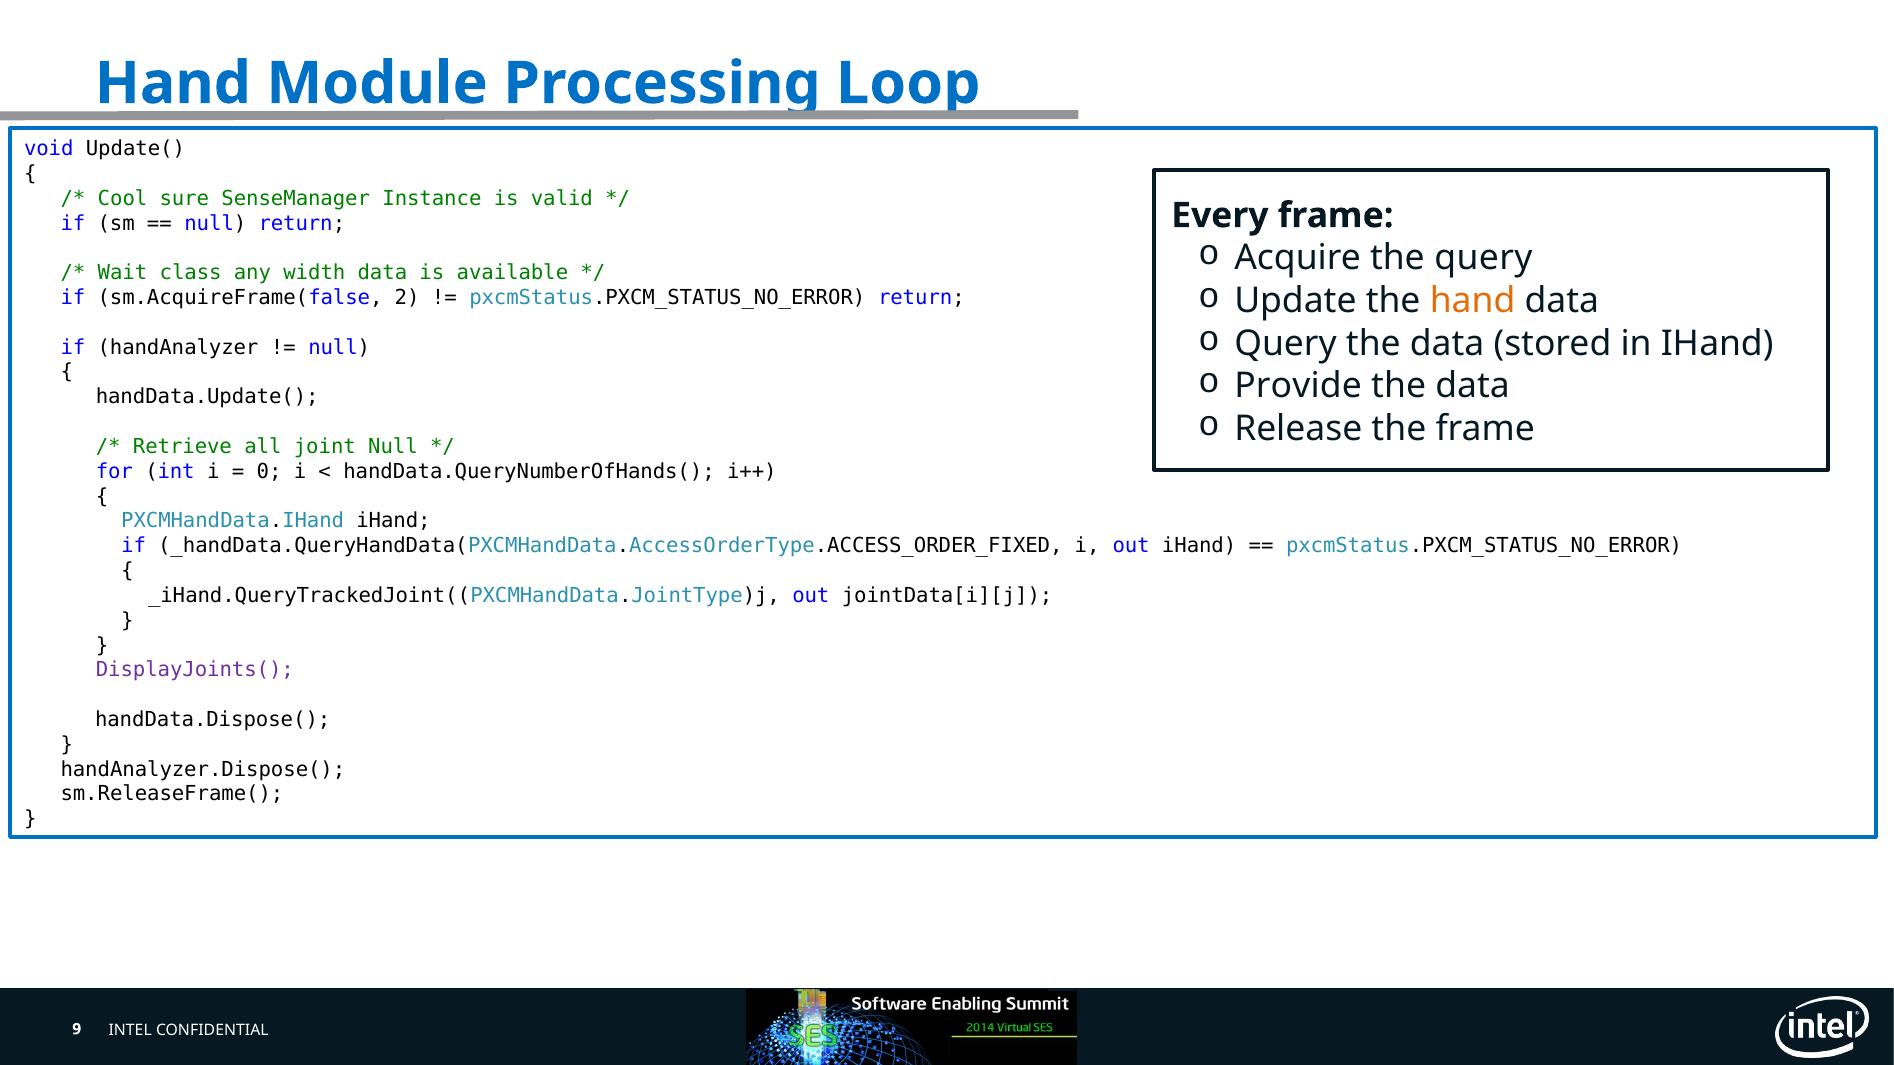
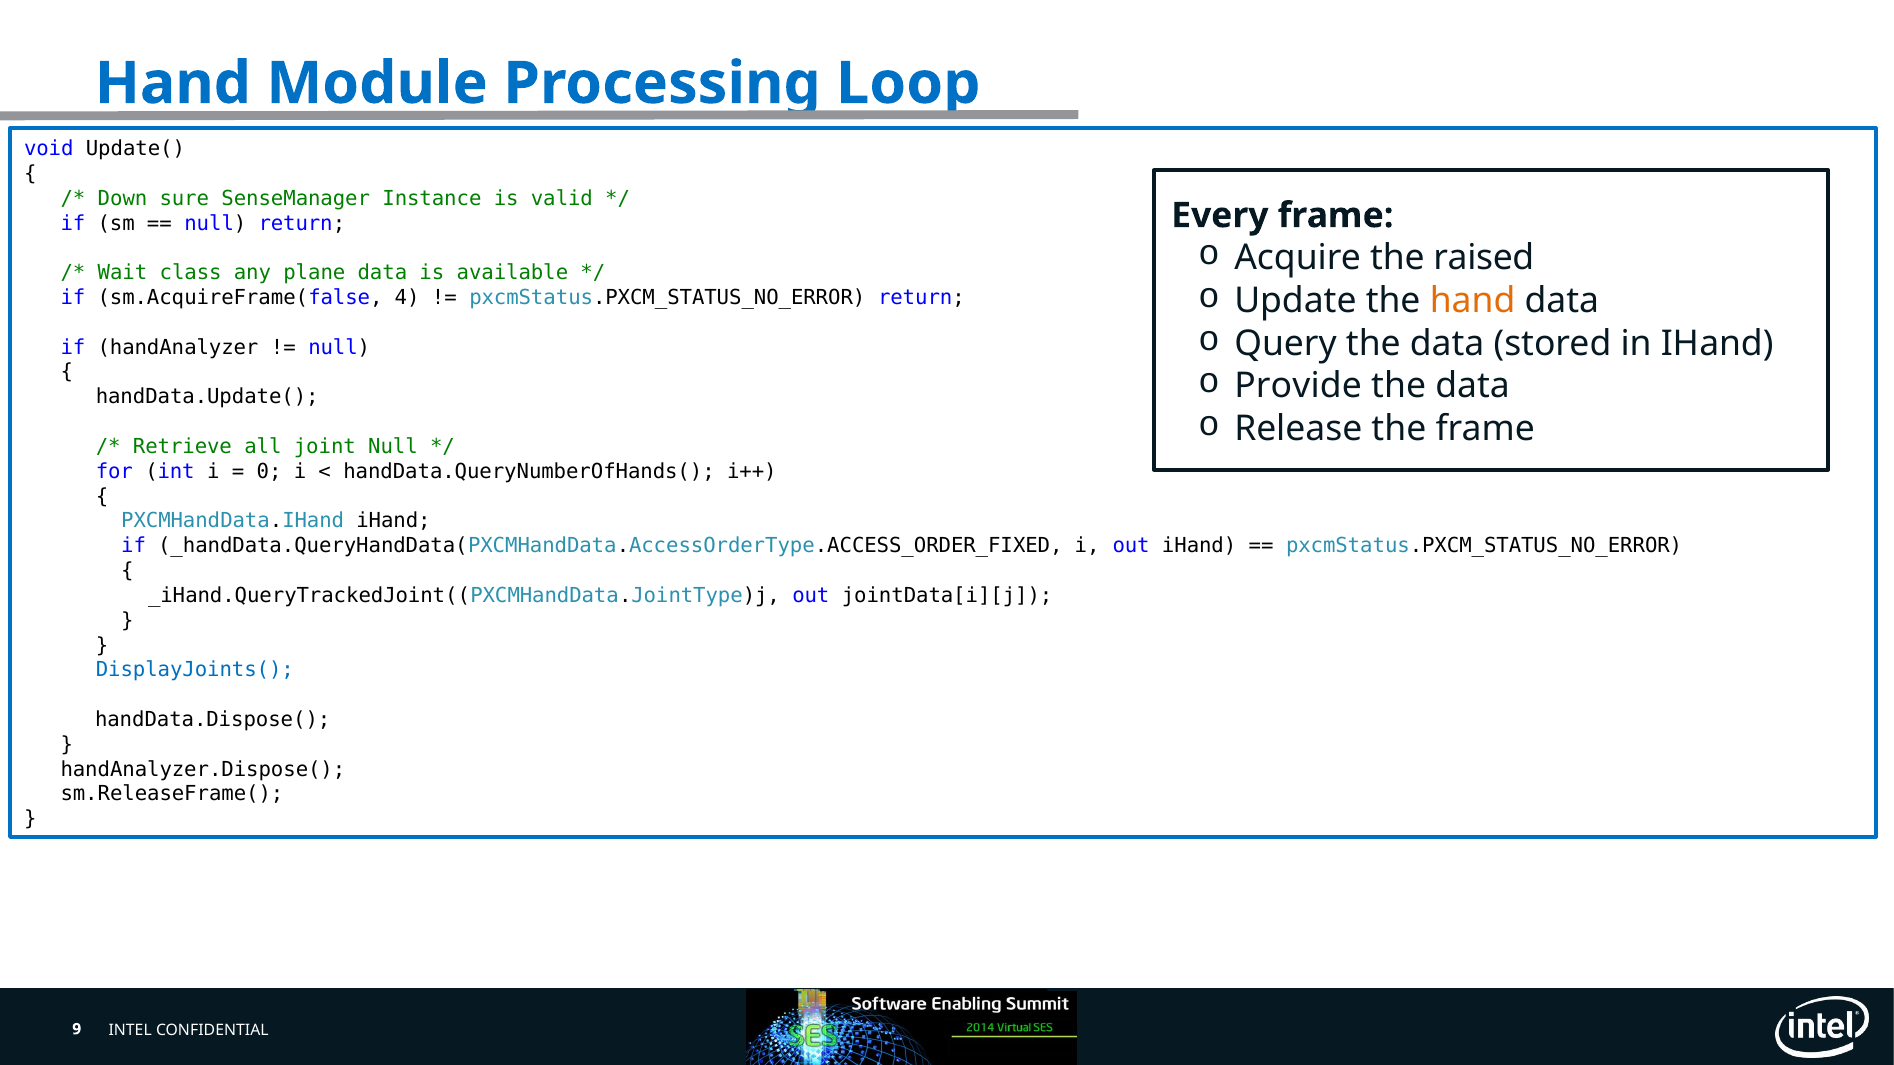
Cool: Cool -> Down (123, 198)
the query: query -> raised (1484, 258)
width: width -> plane (314, 273)
2: 2 -> 4 (407, 298)
DisplayJoints( colour: purple -> blue (195, 670)
